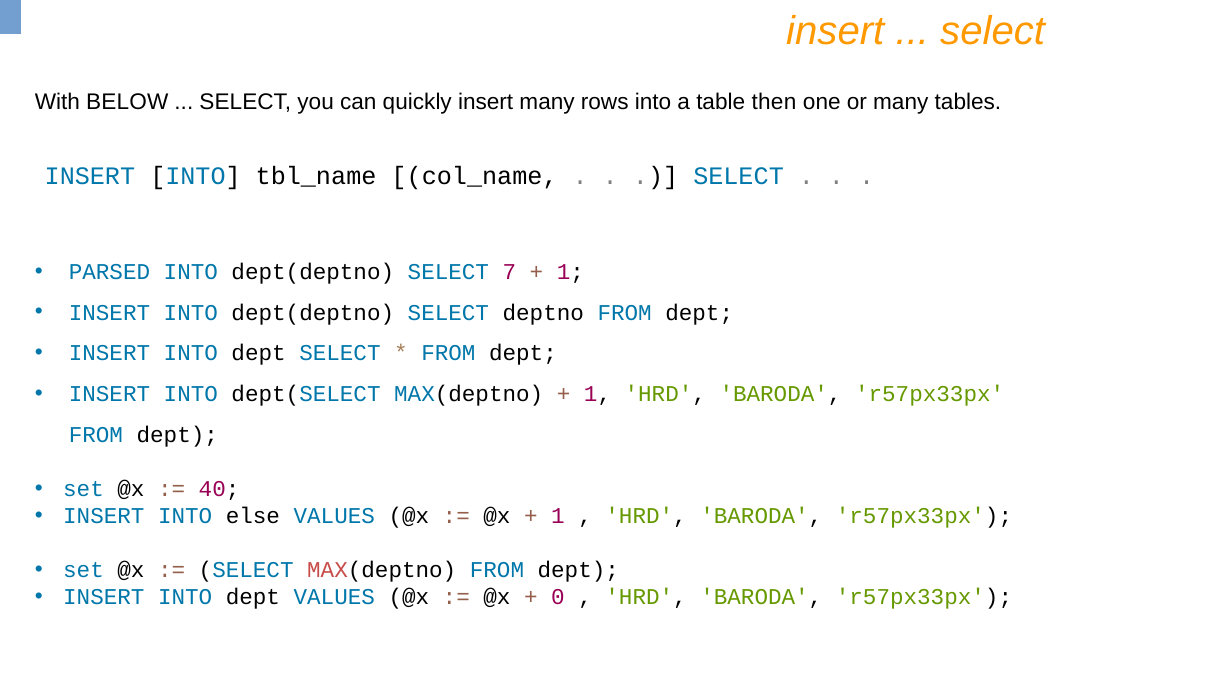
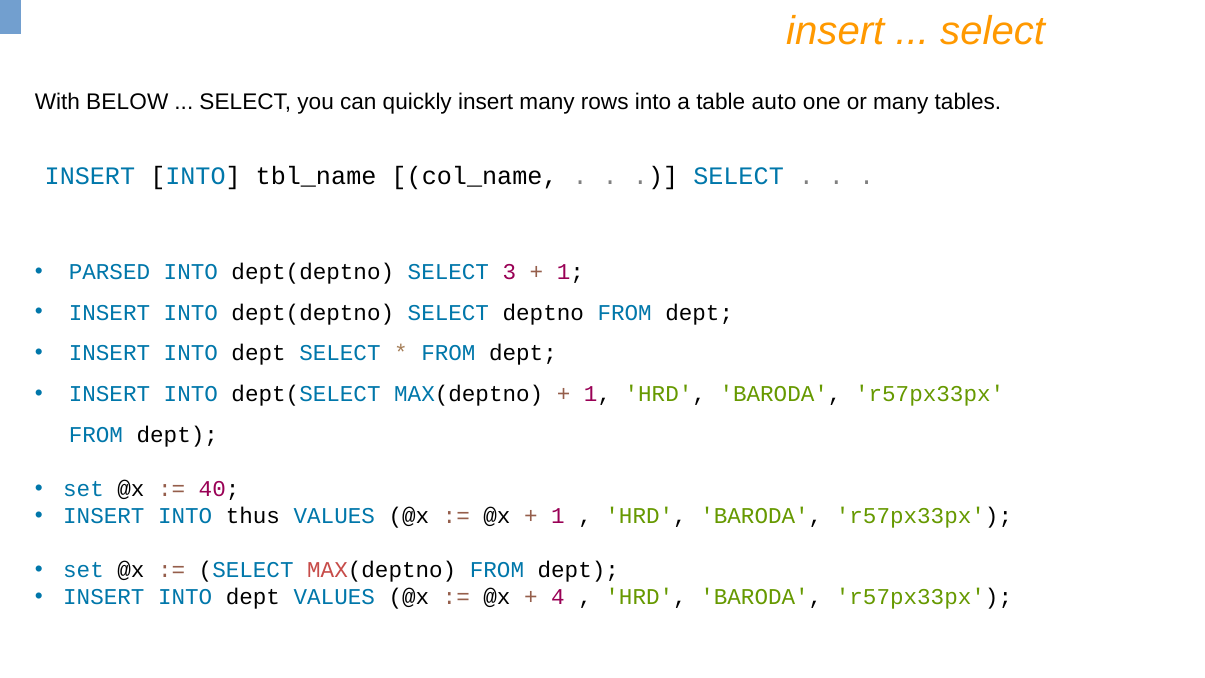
then: then -> auto (774, 102)
7: 7 -> 3 (509, 272)
else: else -> thus (253, 516)
0: 0 -> 4 (558, 597)
